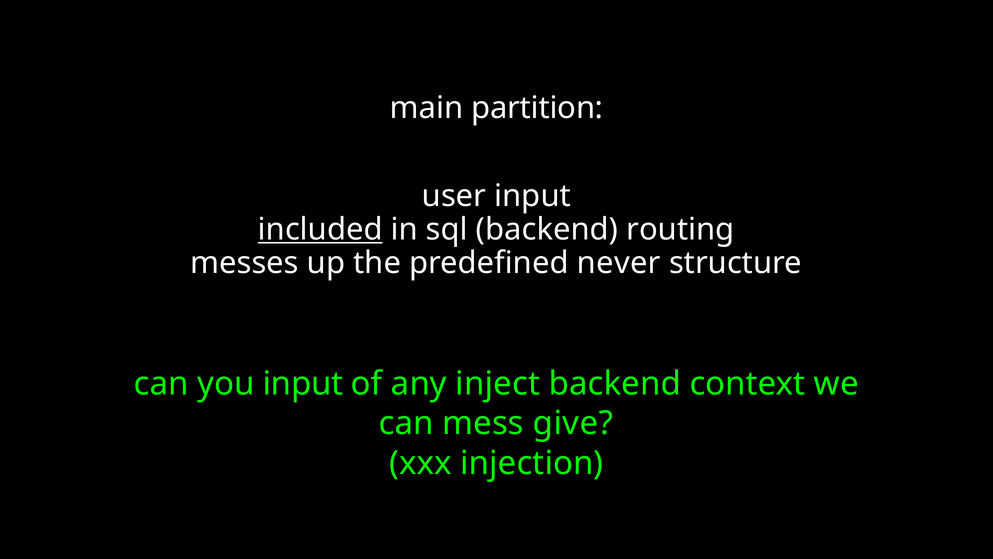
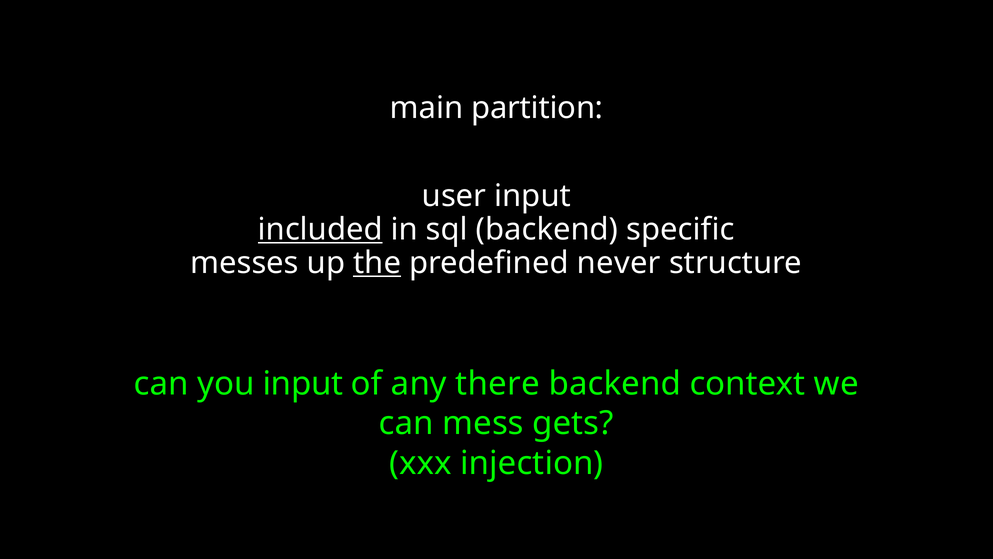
routing: routing -> specific (680, 229)
the underline: none -> present (377, 263)
inject: inject -> there (498, 383)
give: give -> gets (573, 423)
